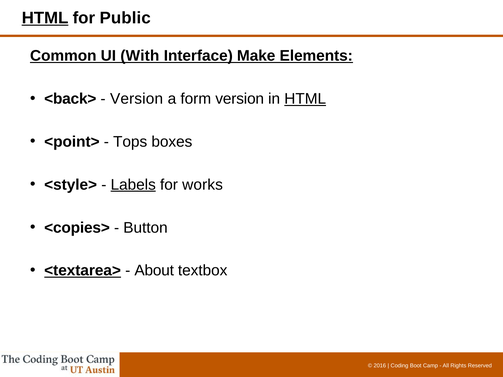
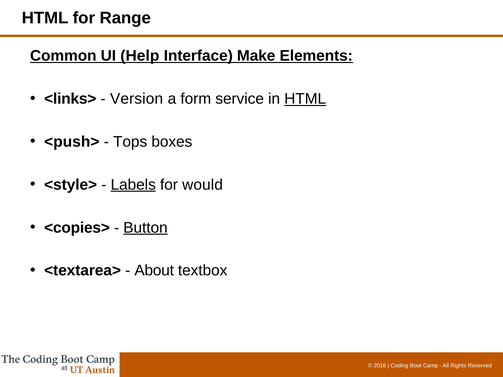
HTML underline: present -> none (45, 18)
Public: Public -> Range (125, 18)
With: With -> Help (140, 56)
<back>: <back> -> <links> (70, 99)
form version: version -> service (240, 99)
<point>: <point> -> <push> (72, 142)
works: works -> would (203, 185)
Button underline: none -> present (146, 228)
<textarea> underline: present -> none (83, 271)
